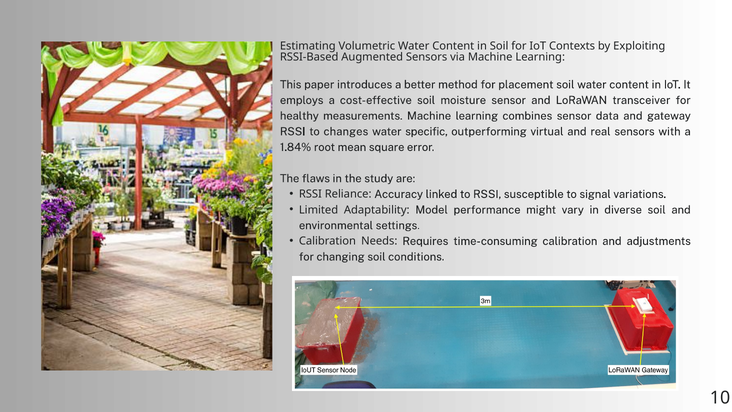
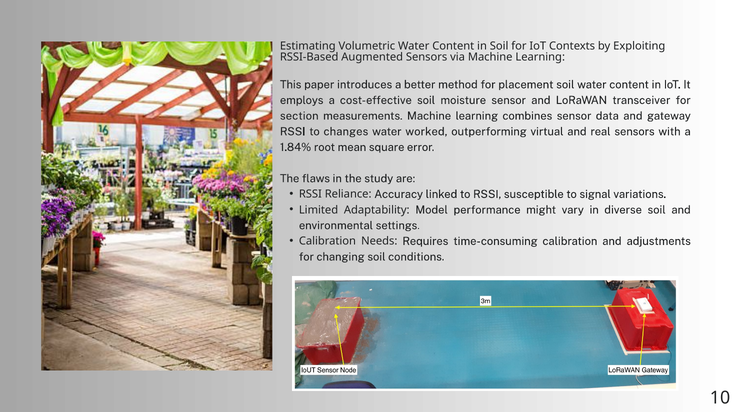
healthy: healthy -> section (299, 116)
specific: specific -> worked (426, 131)
